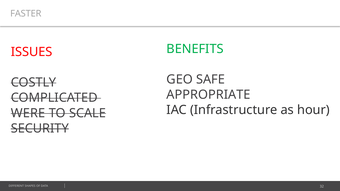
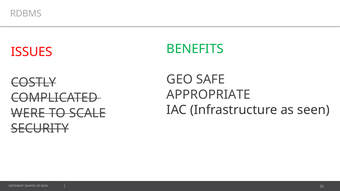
FASTER: FASTER -> RDBMS (26, 14)
hour: hour -> seen (313, 110)
